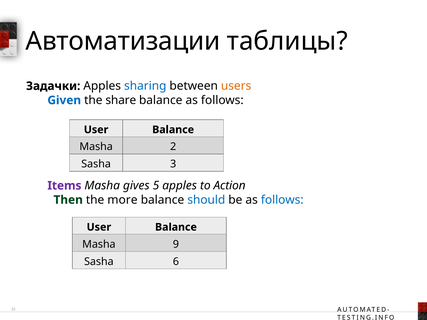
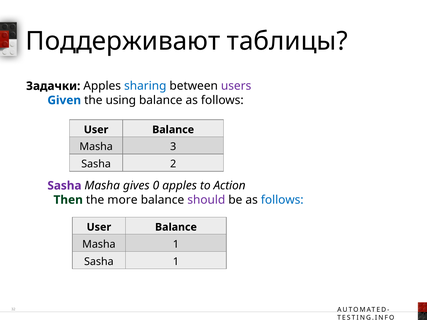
Автоматизации: Автоматизации -> Поддерживают (123, 41)
users colour: orange -> purple (236, 86)
share: share -> using (121, 100)
2: 2 -> 3 (173, 147)
3: 3 -> 2 (173, 164)
Items: Items -> Sasha (64, 186)
5: 5 -> 0 (156, 186)
should colour: blue -> purple (206, 200)
Masha 9: 9 -> 1 (176, 244)
Sasha 6: 6 -> 1 (176, 262)
